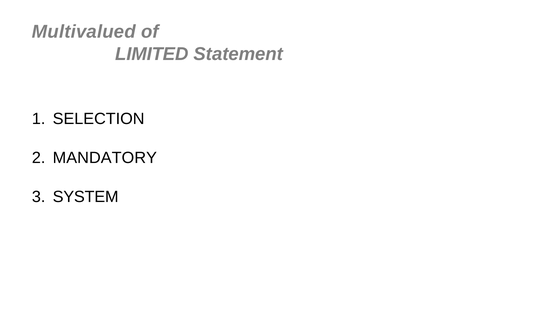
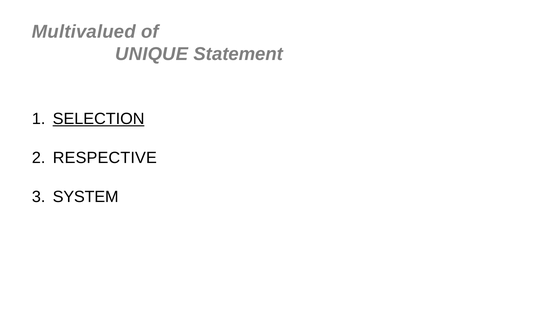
LIMITED: LIMITED -> UNIQUE (152, 54)
SELECTION underline: none -> present (99, 119)
MANDATORY: MANDATORY -> RESPECTIVE (105, 158)
